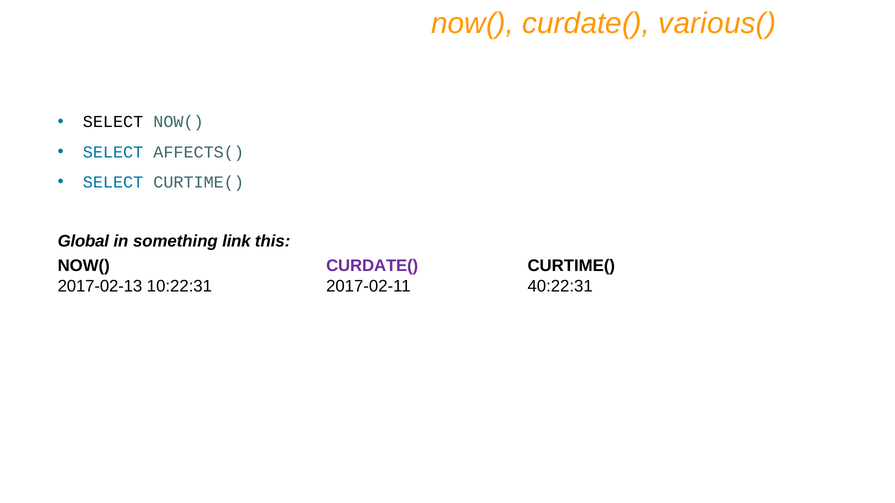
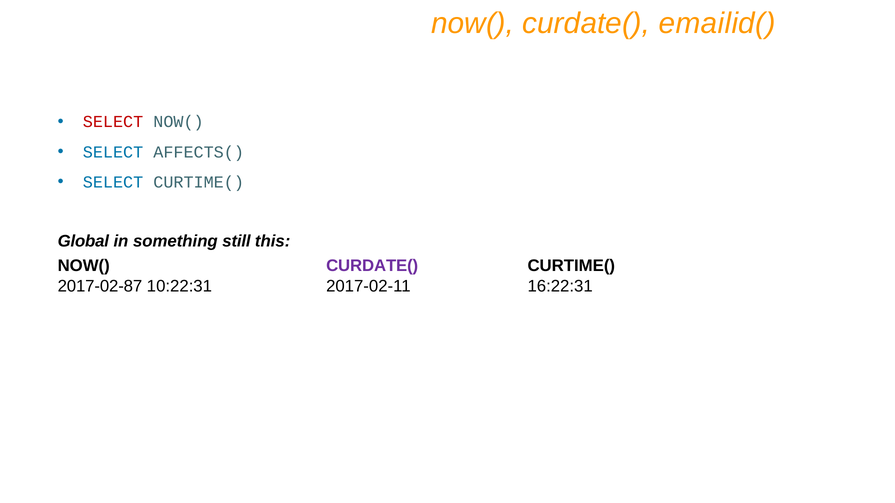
various(: various( -> emailid( (717, 23)
SELECT colour: black -> red (113, 122)
link: link -> still (236, 242)
2017-02-13: 2017-02-13 -> 2017-02-87 (100, 286)
40:22:31: 40:22:31 -> 16:22:31 (560, 286)
